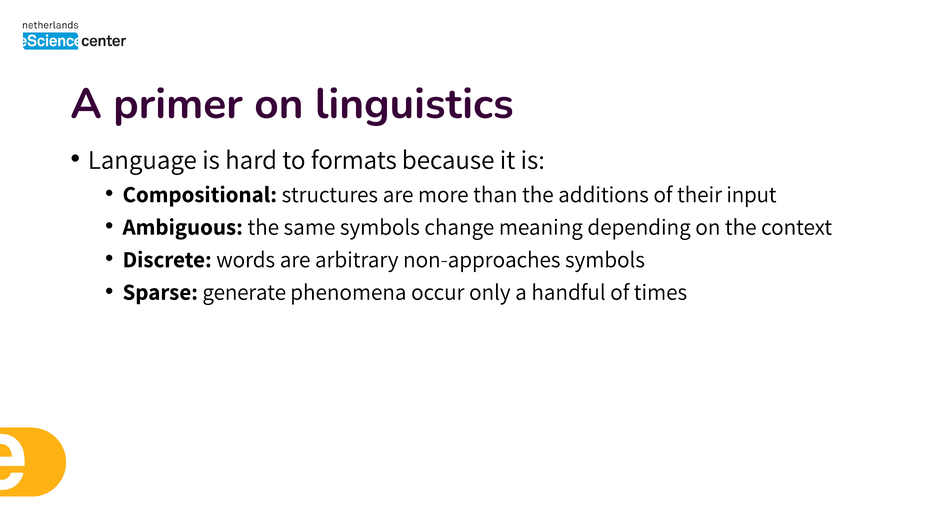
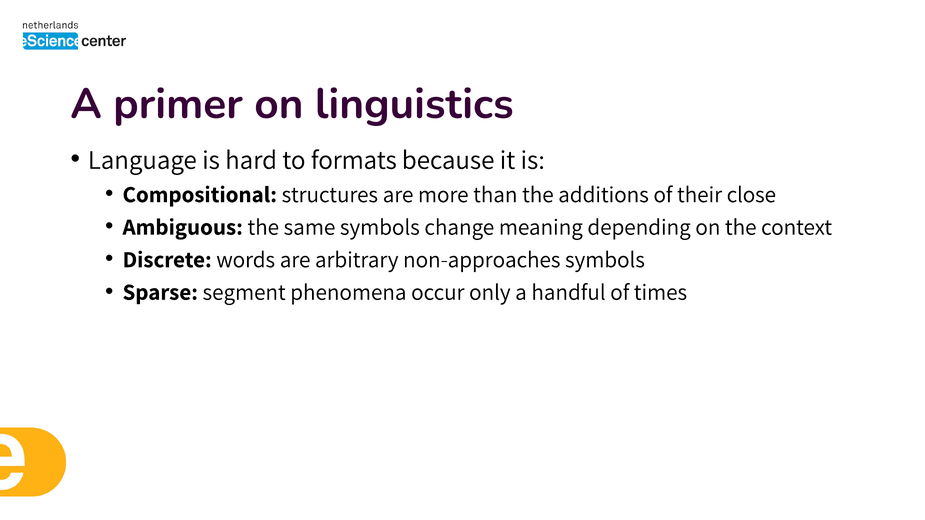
input: input -> close (751, 195)
generate: generate -> segment (244, 292)
